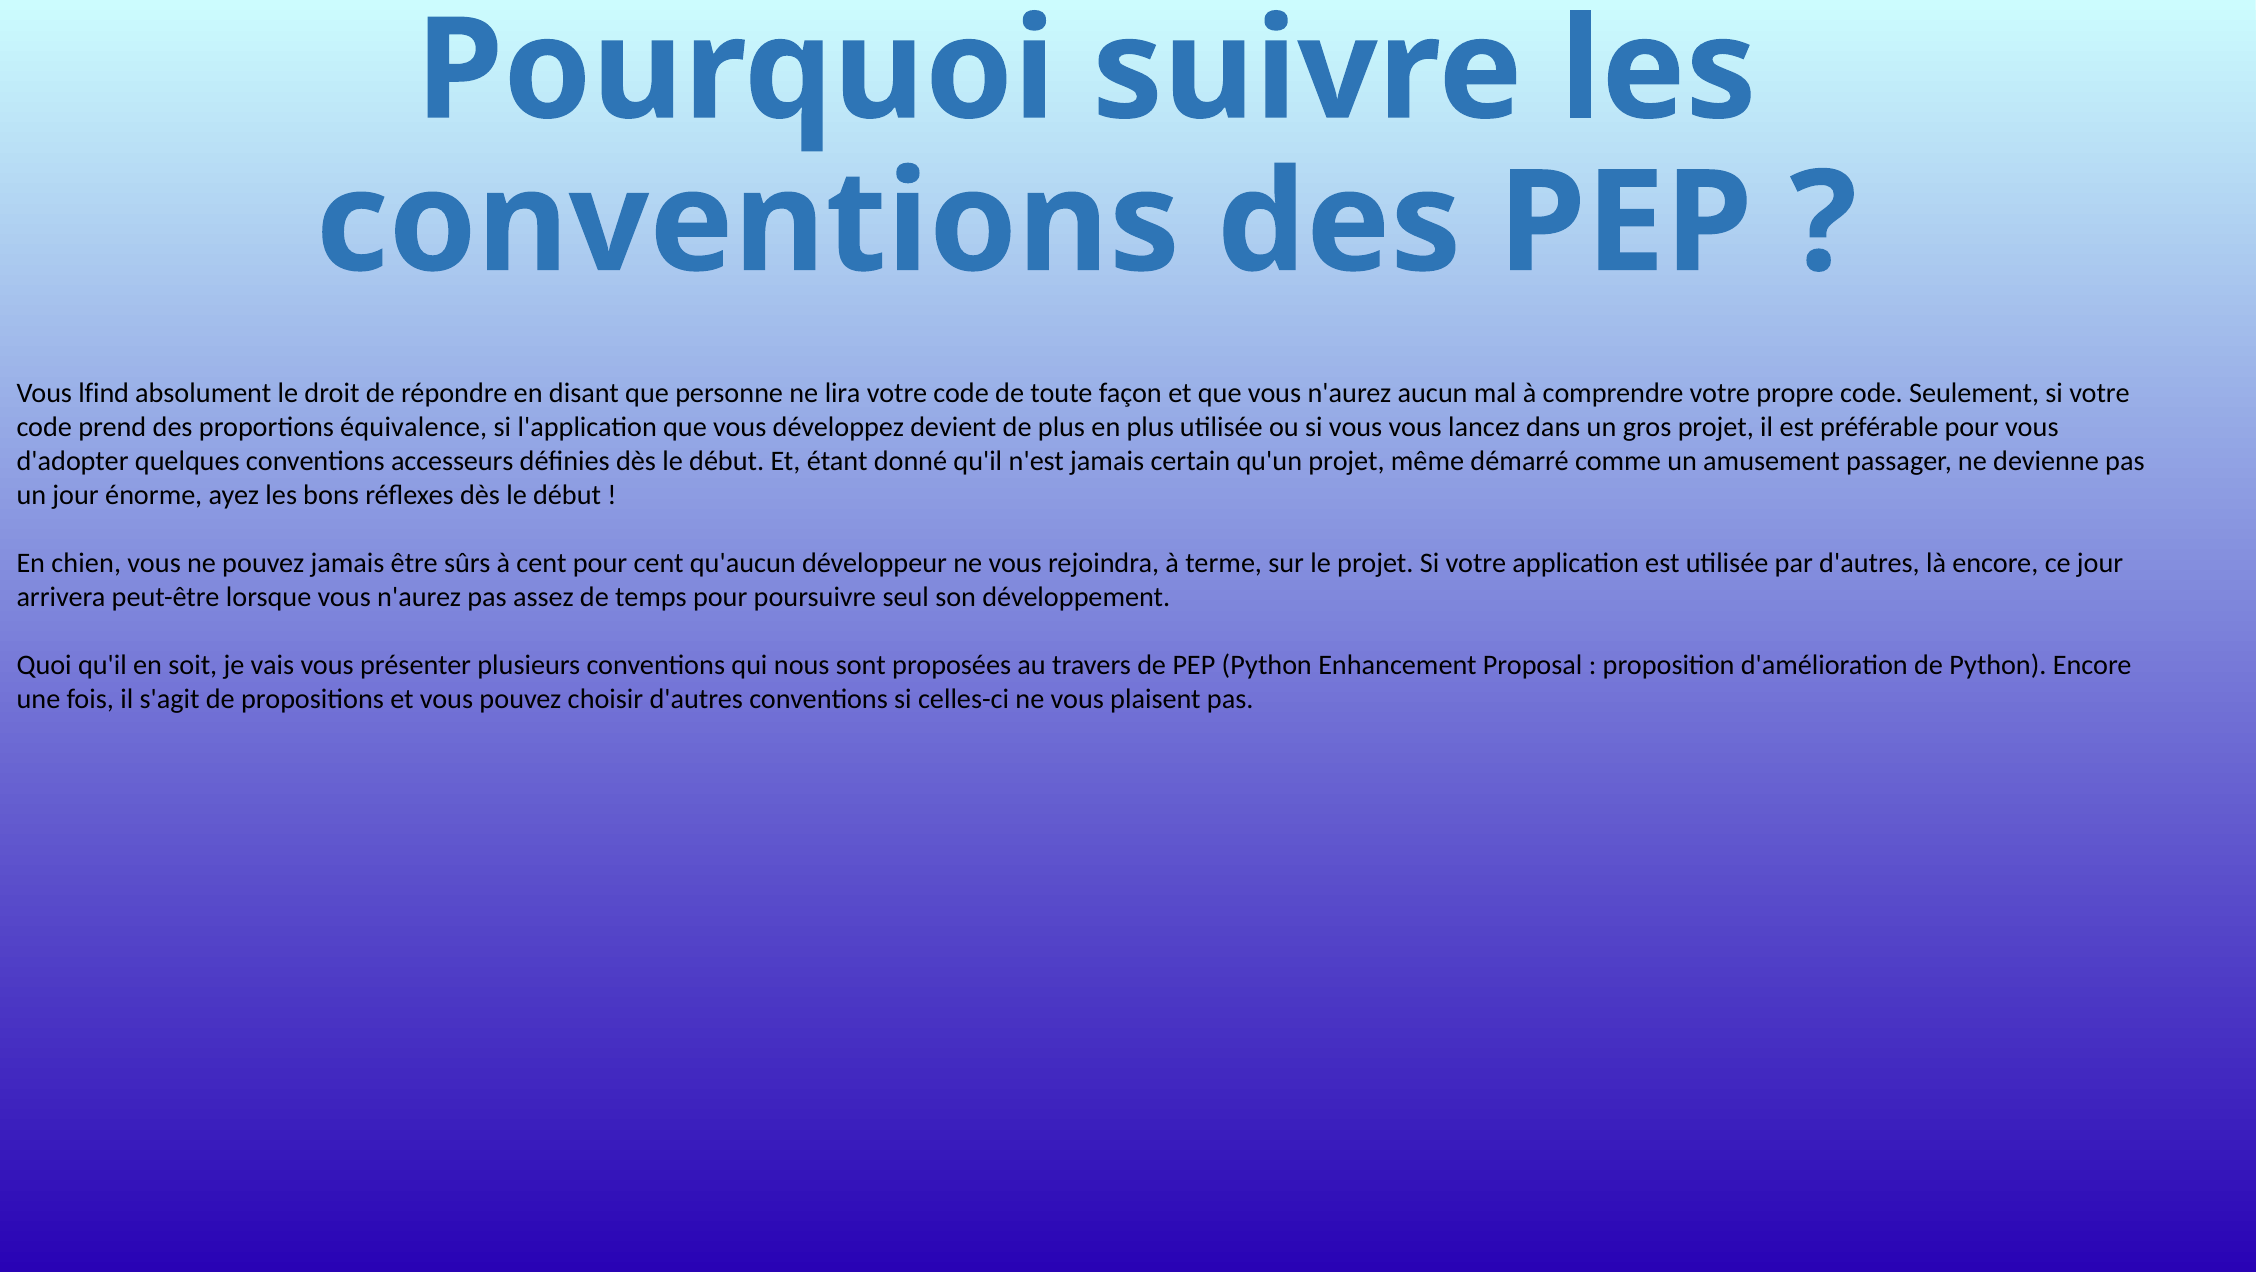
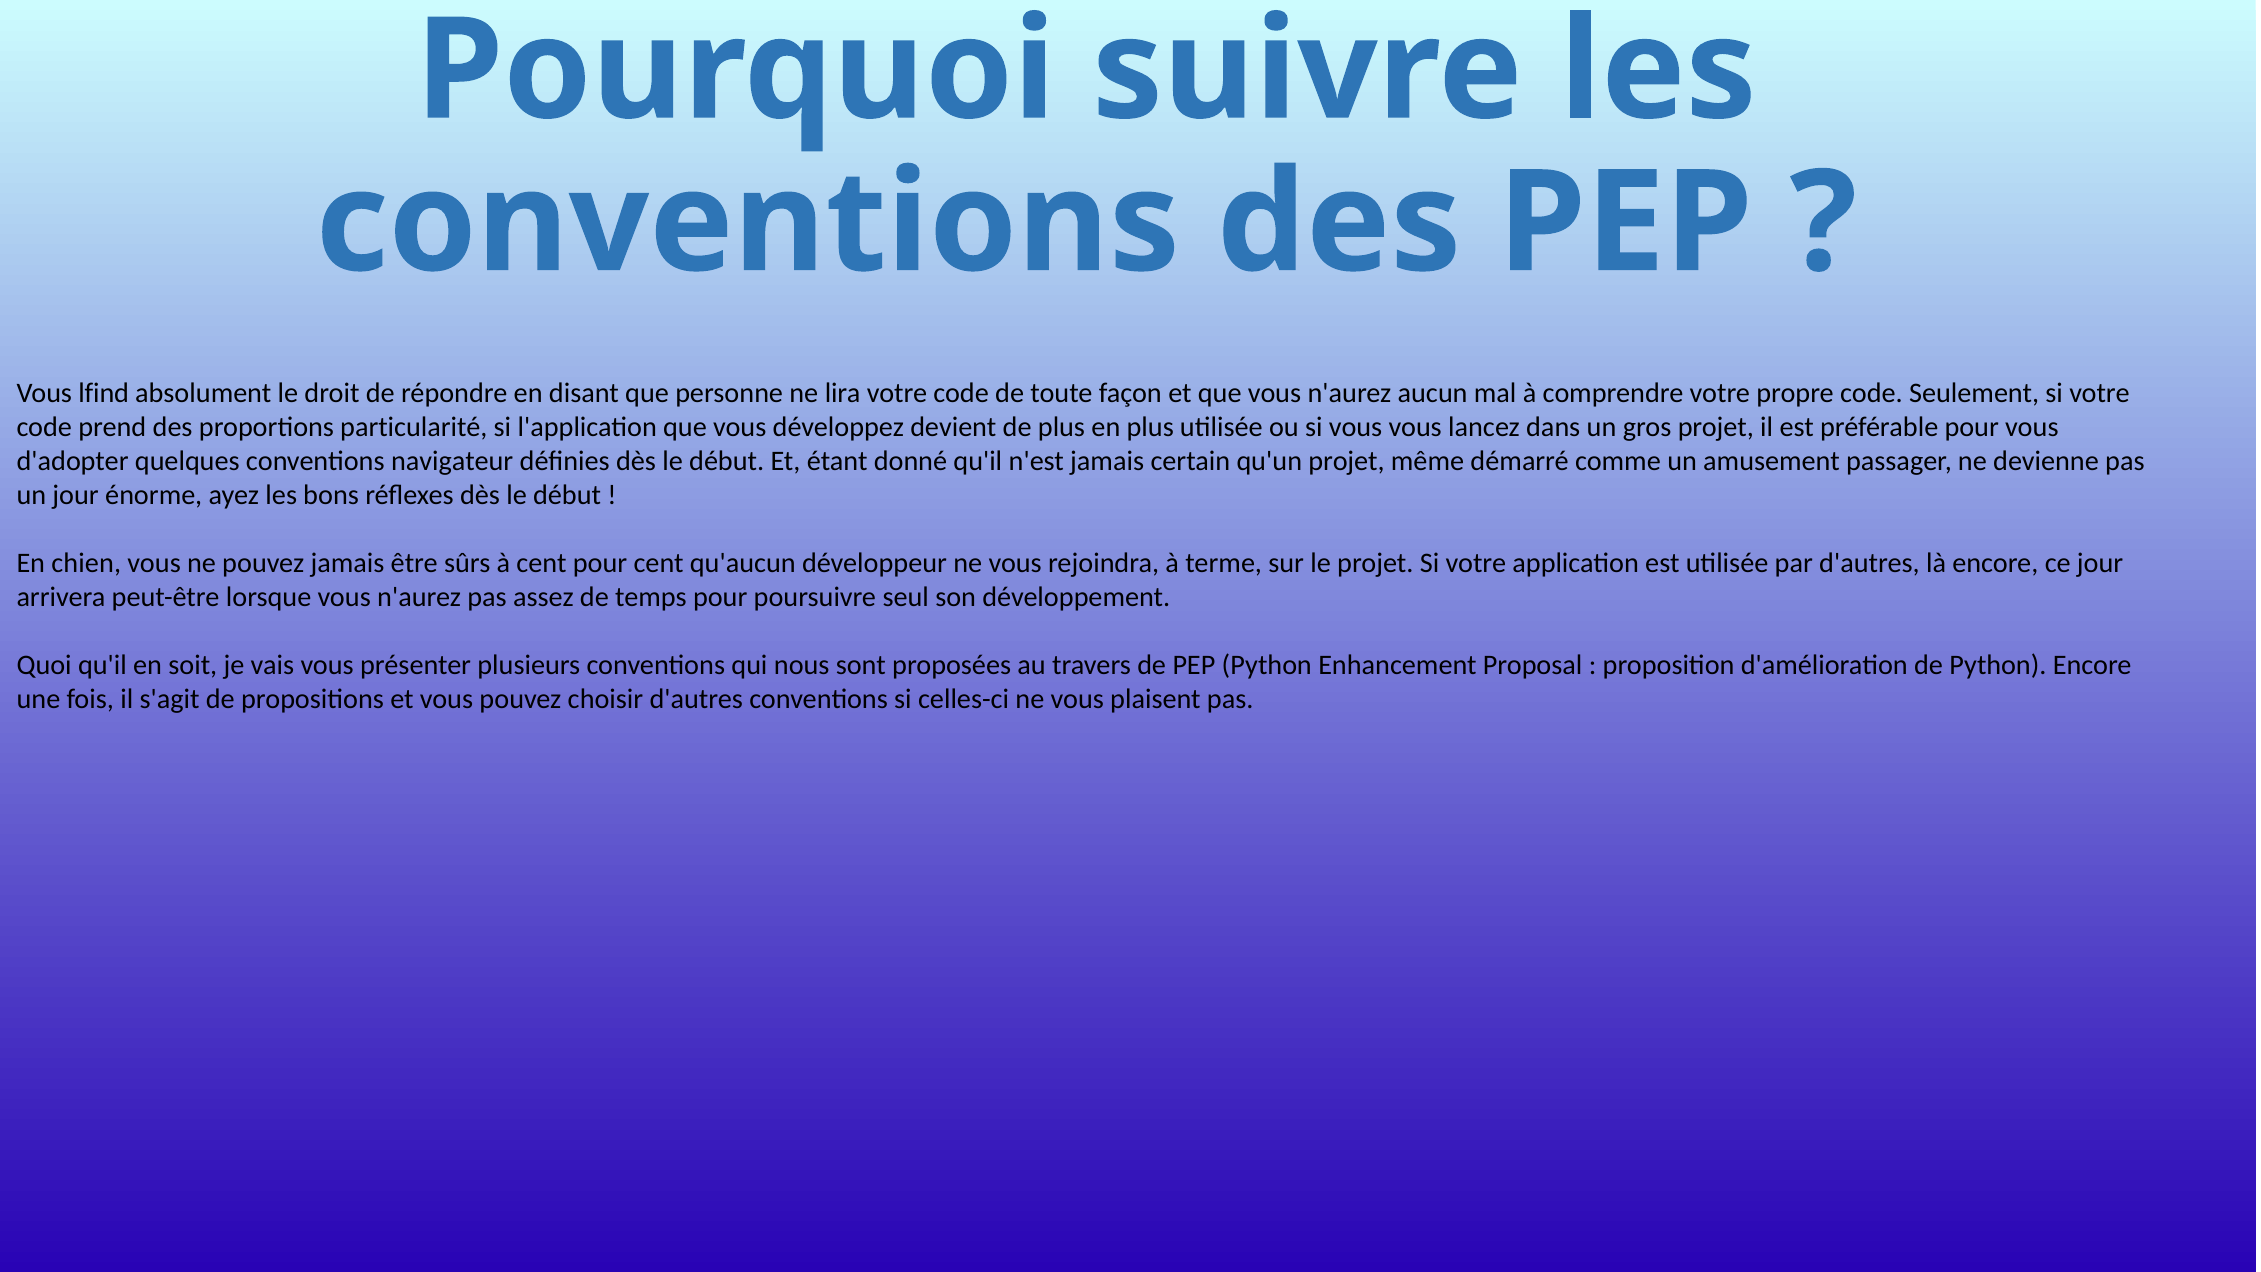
équivalence: équivalence -> particularité (414, 427)
accesseurs: accesseurs -> navigateur (452, 461)
